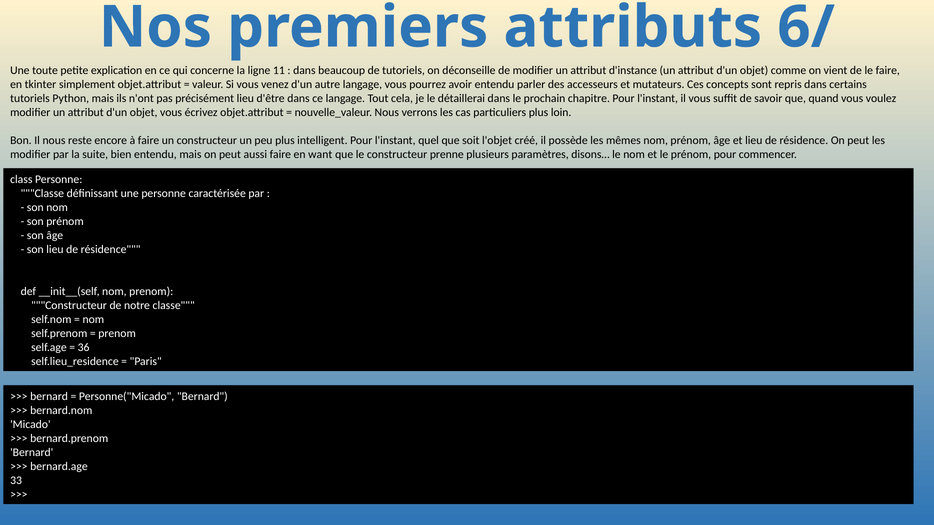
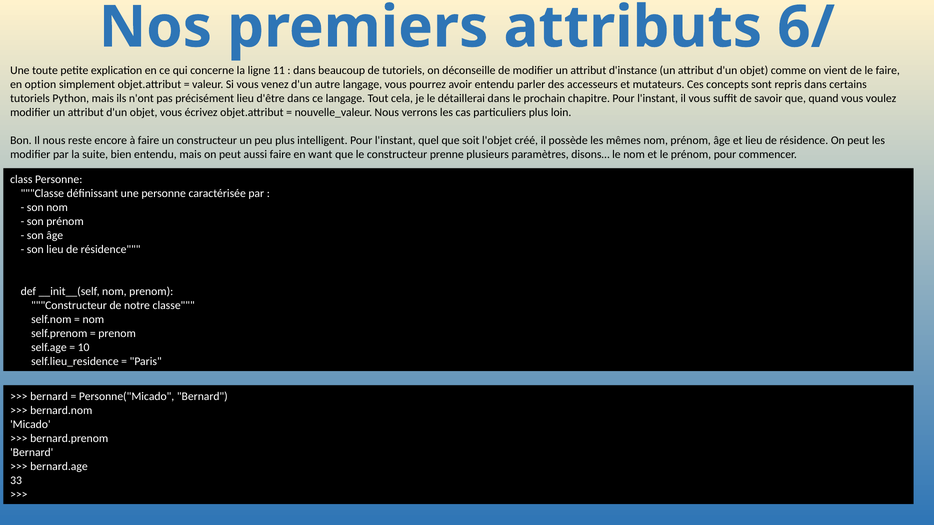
tkinter: tkinter -> option (40, 85)
36: 36 -> 10 (84, 348)
